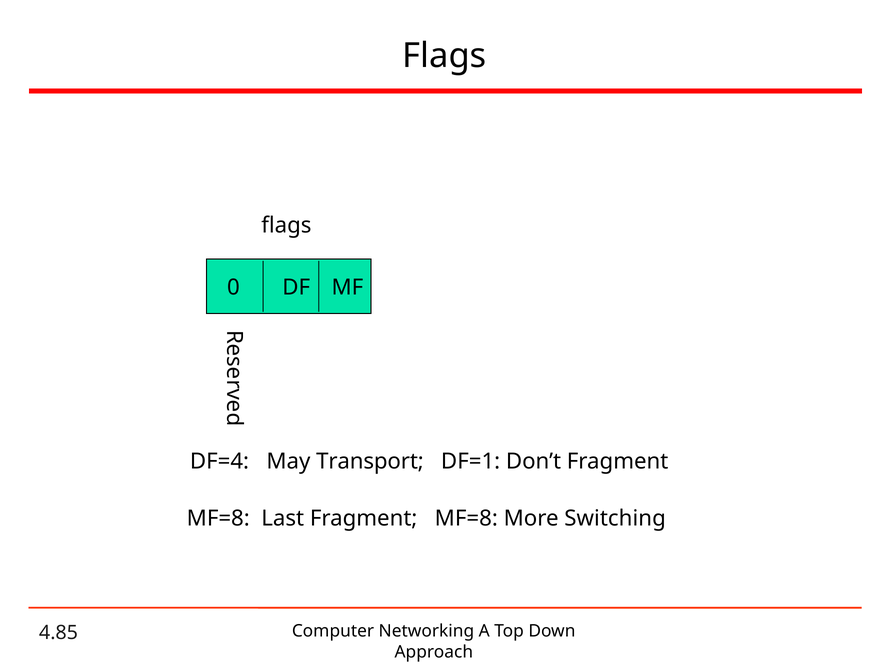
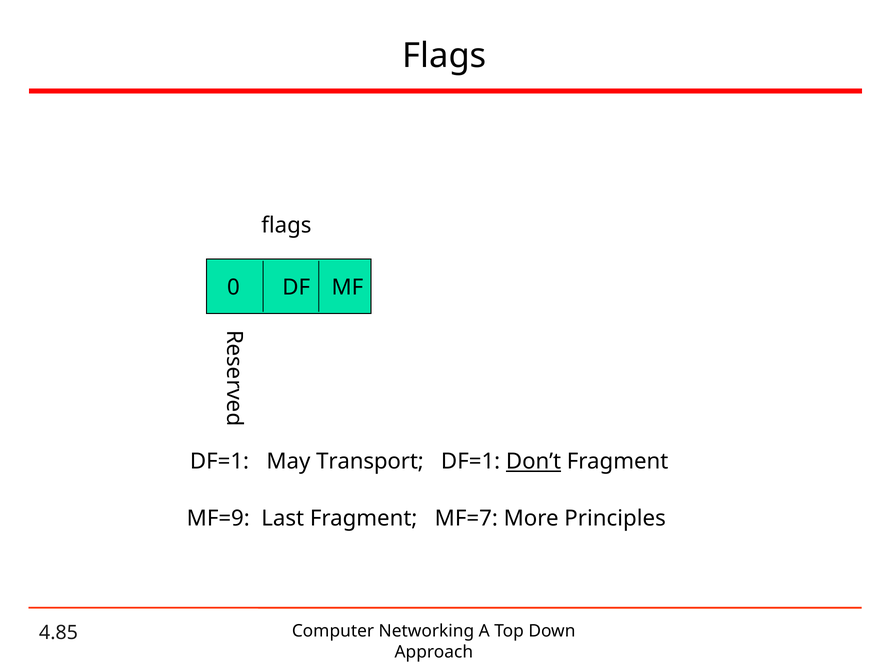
DF=4: DF=4 -> DF=1 (220, 462)
Don’t underline: none -> present (534, 462)
MF=8: MF=8 -> MF=9 (218, 519)
Last Fragment MF=8: MF=8 -> MF=7 (466, 519)
Switching: Switching -> Principles (615, 519)
